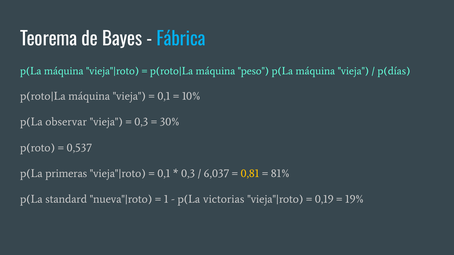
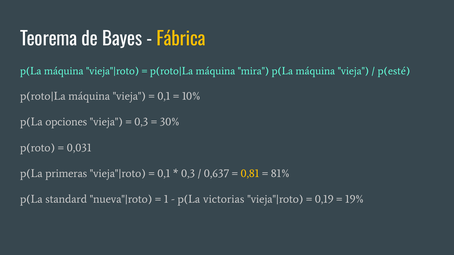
Fábrica colour: light blue -> yellow (181, 39)
peso: peso -> mira (253, 71)
p(días: p(días -> p(esté (394, 71)
observar: observar -> opciones (66, 122)
0,537: 0,537 -> 0,031 (79, 148)
6,037: 6,037 -> 0,637 (216, 174)
